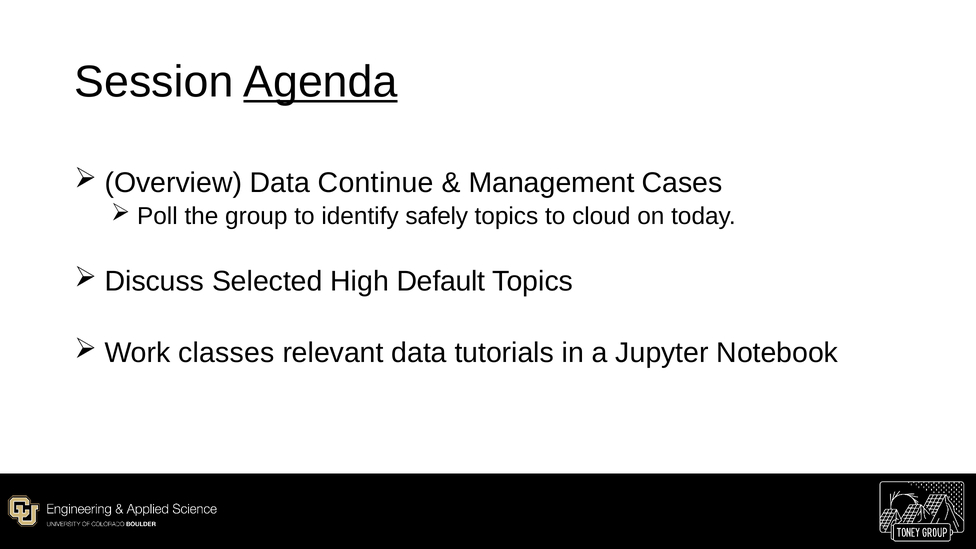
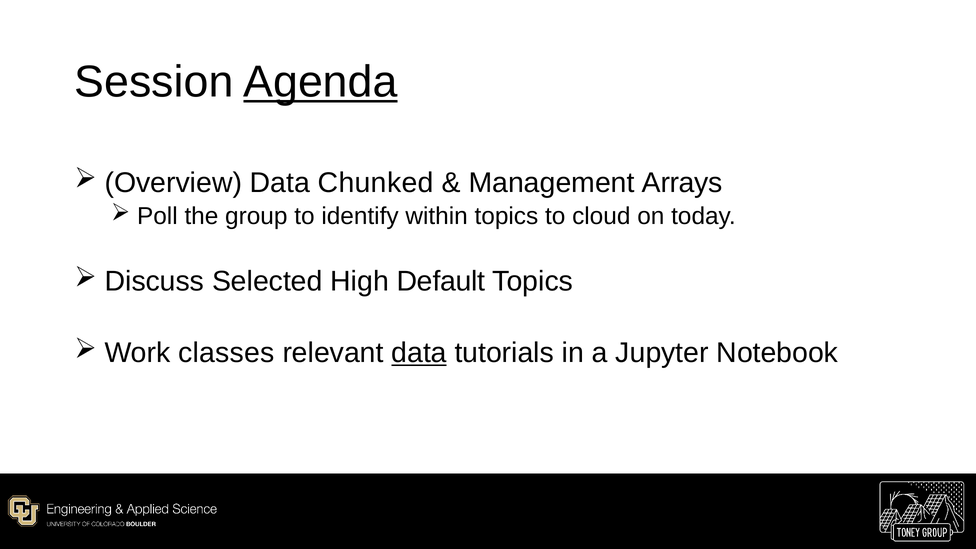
Continue: Continue -> Chunked (376, 183)
Cases: Cases -> Arrays (682, 183)
safely: safely -> within (437, 216)
data underline: none -> present (419, 353)
